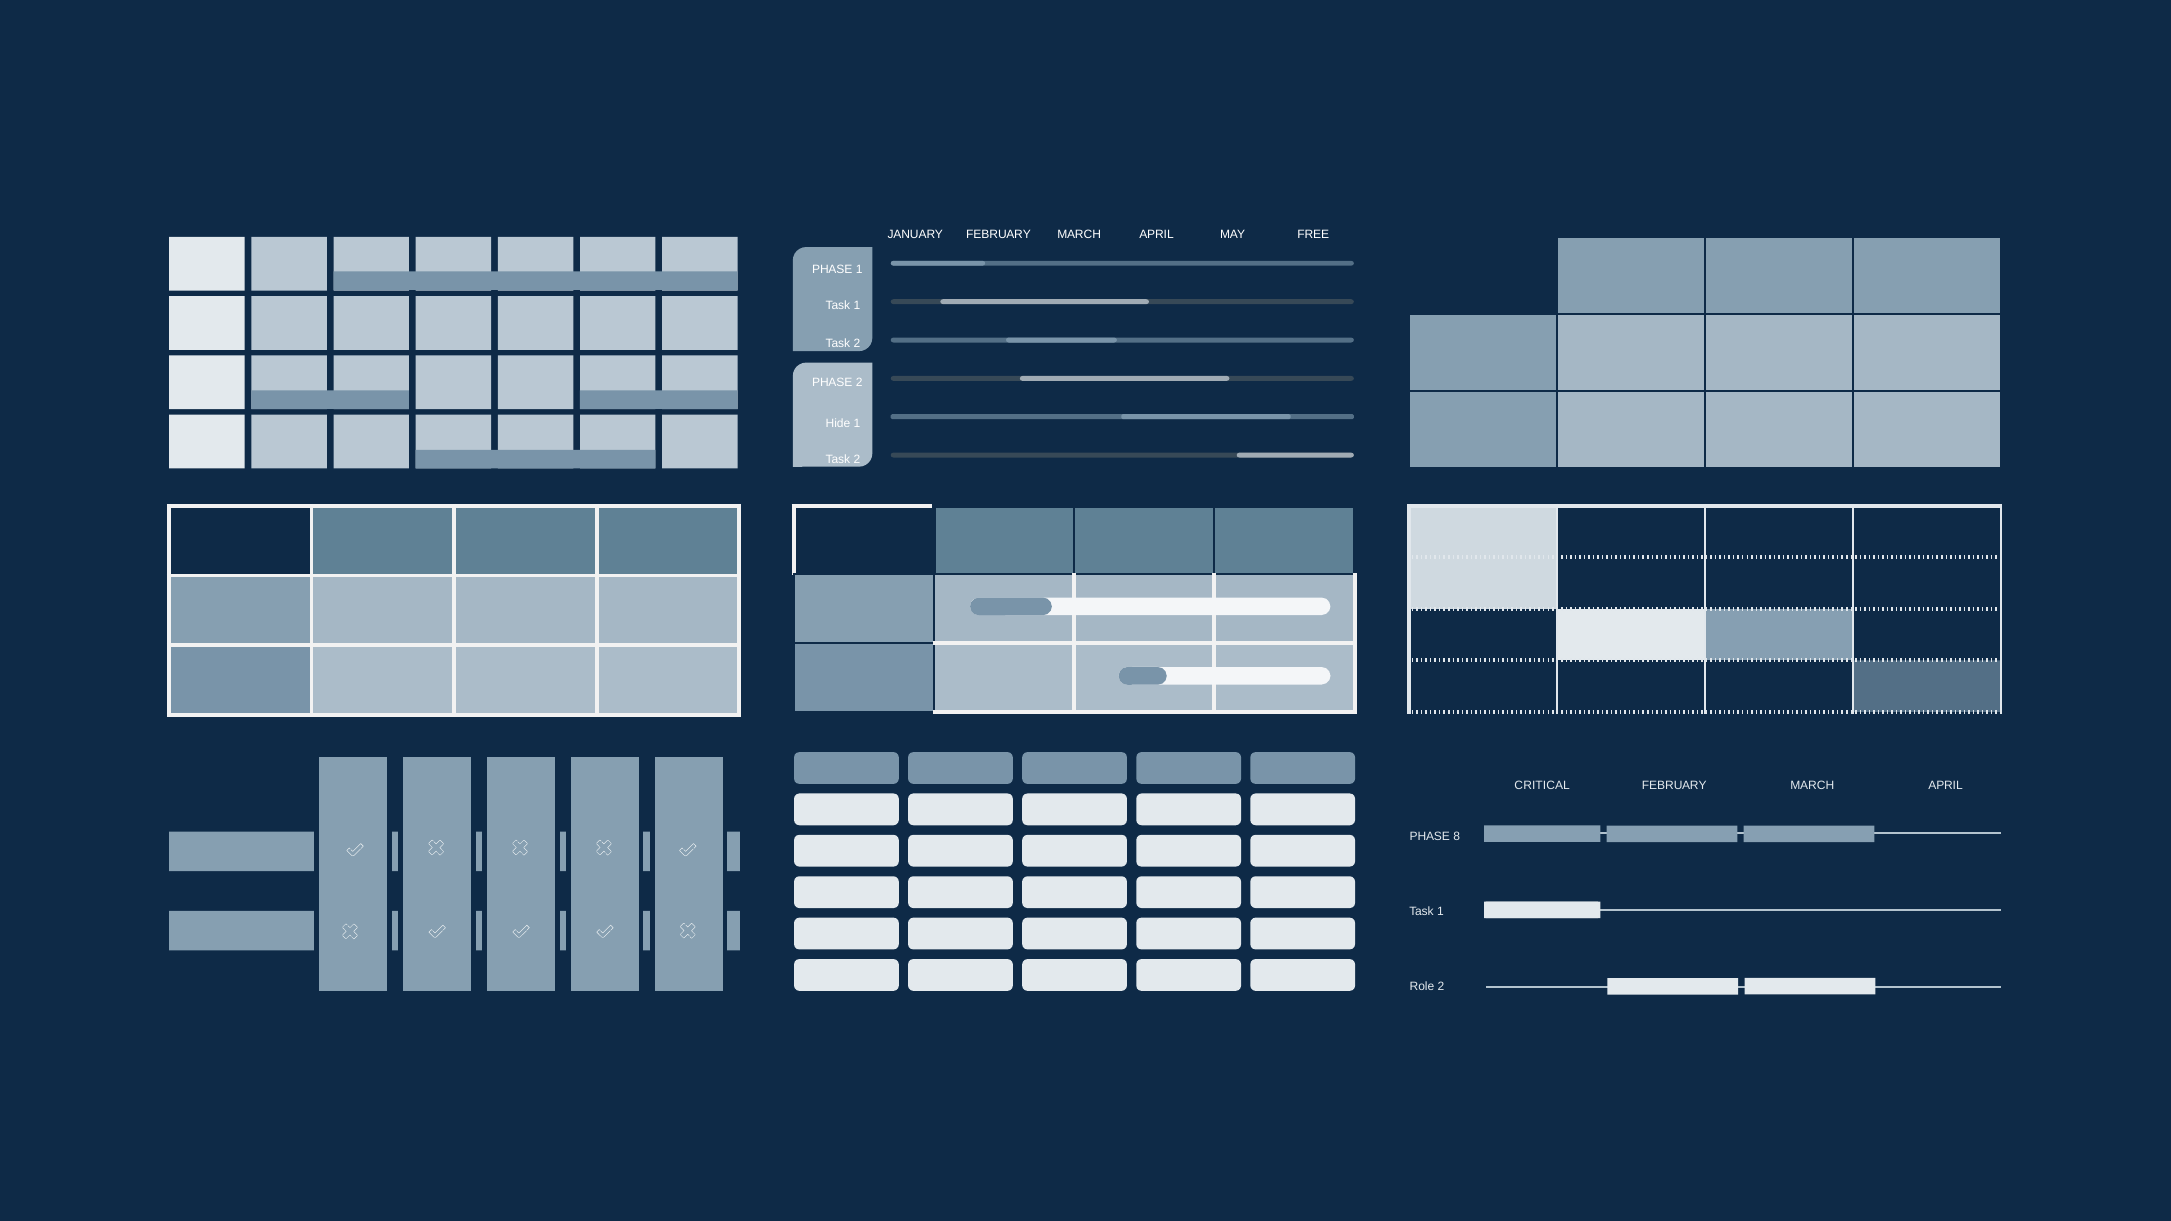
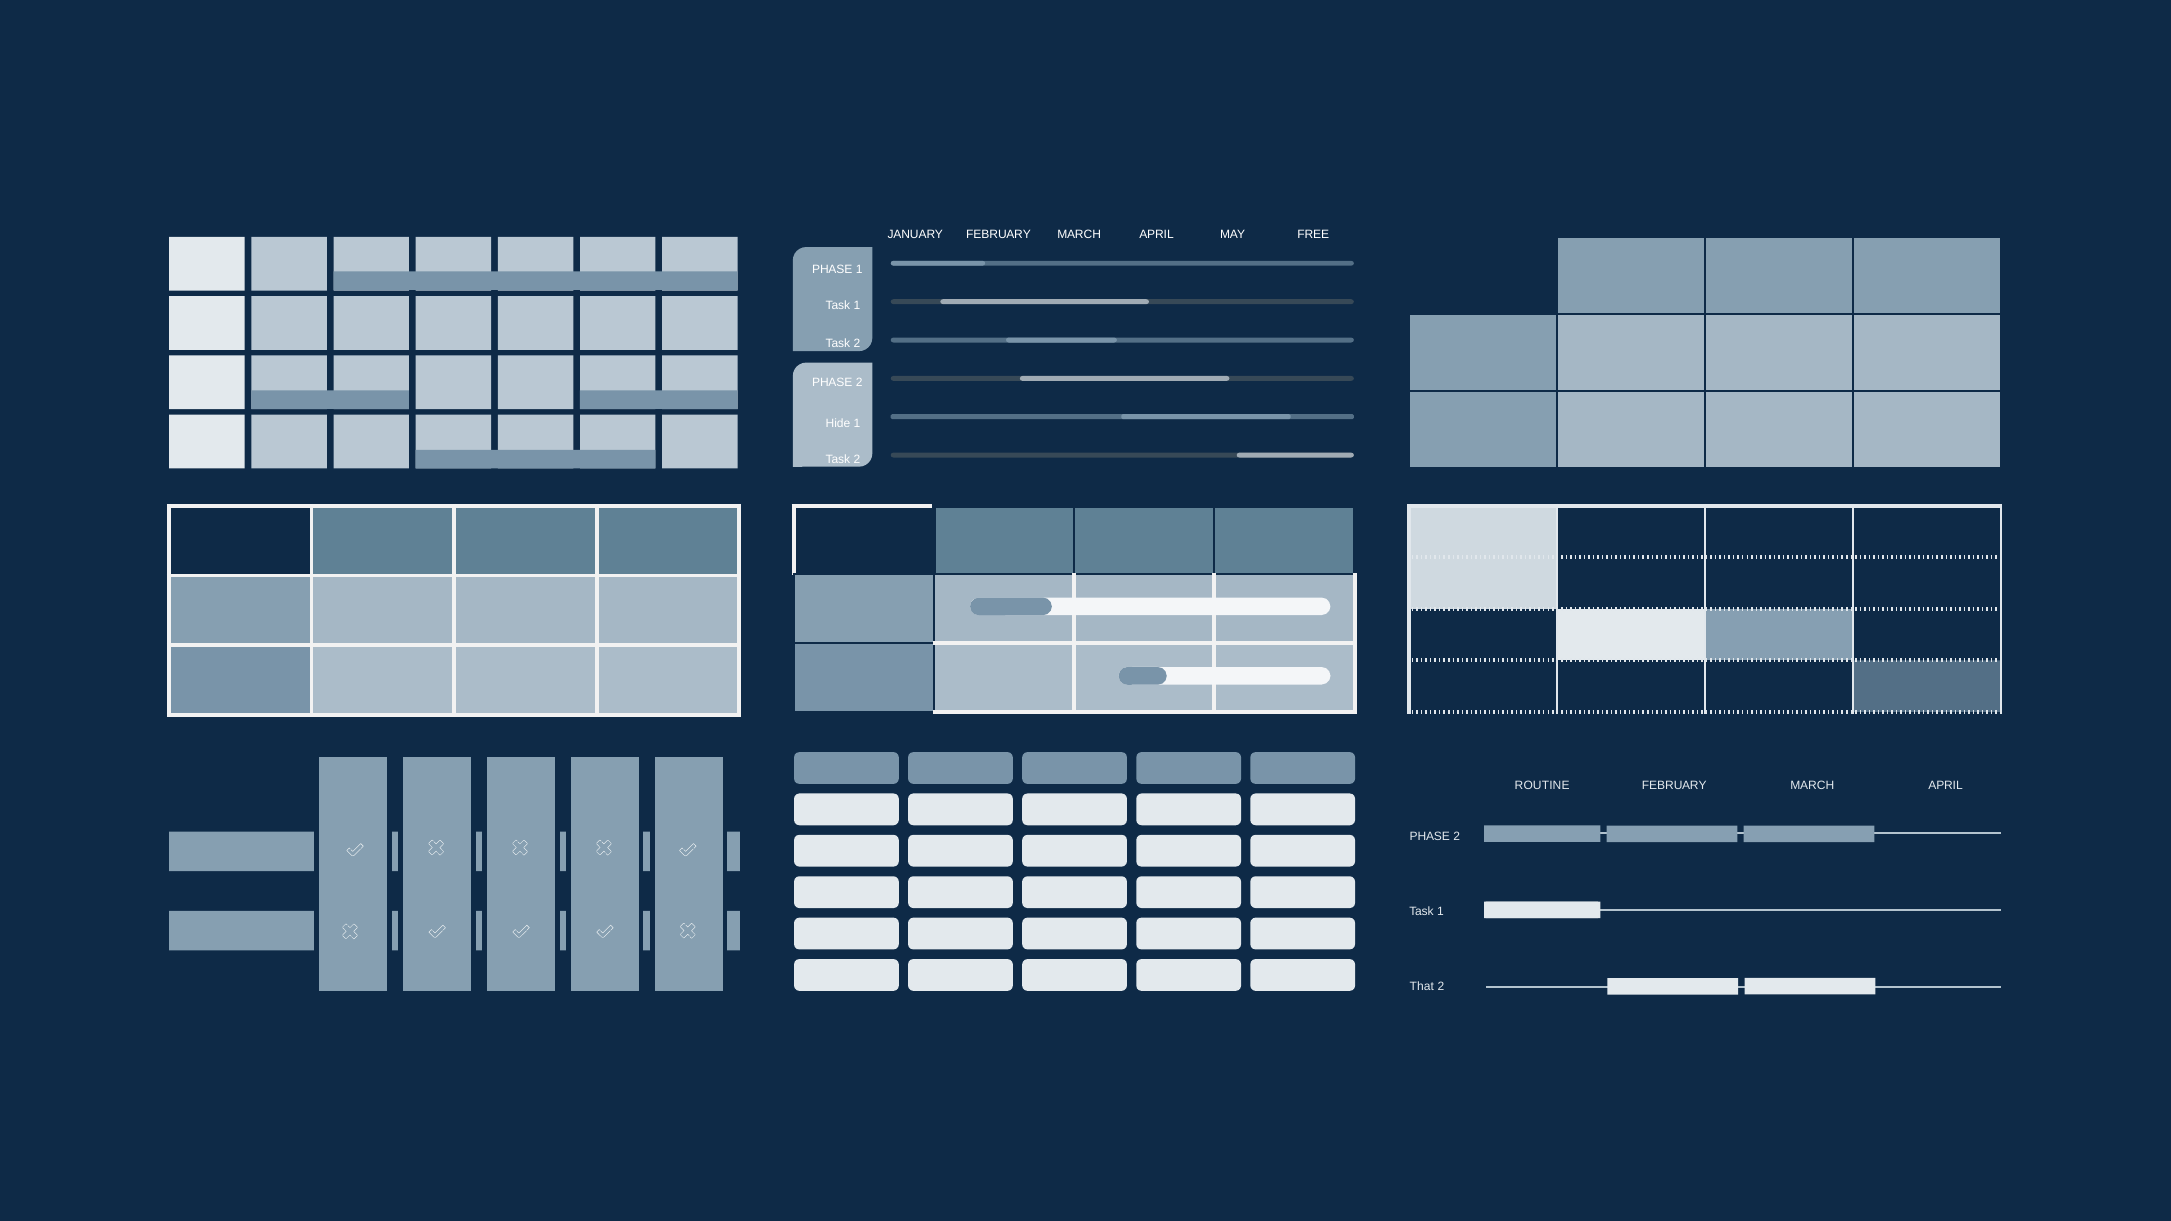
CRITICAL: CRITICAL -> ROUTINE (1542, 786)
8: 8 -> 2 (1457, 836)
Role: Role -> That (1422, 987)
